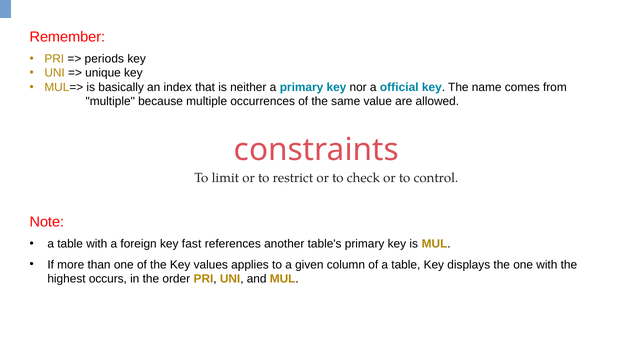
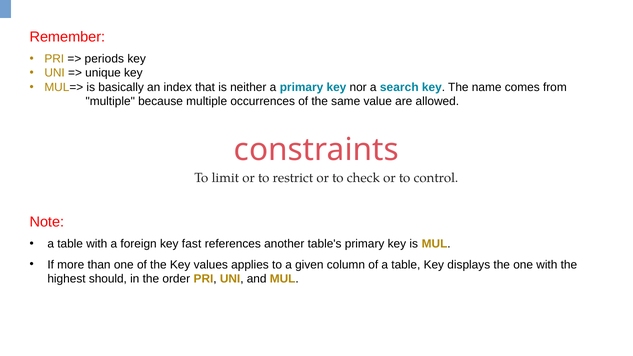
official: official -> search (399, 87)
occurs: occurs -> should (108, 279)
